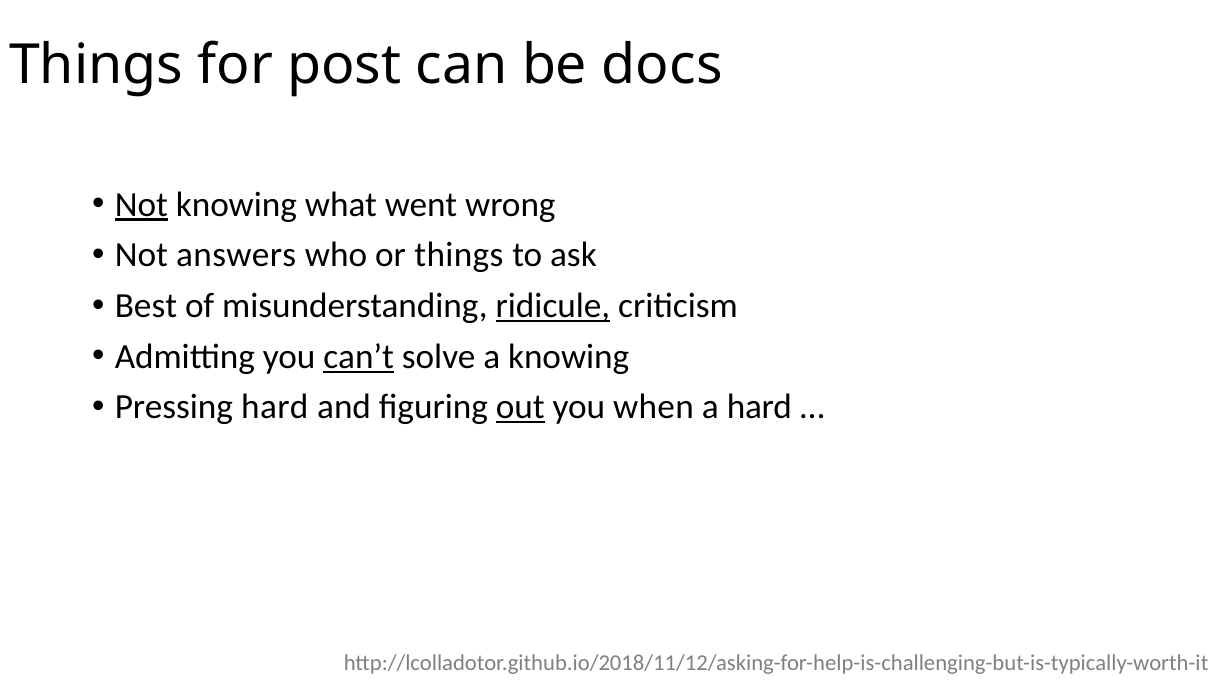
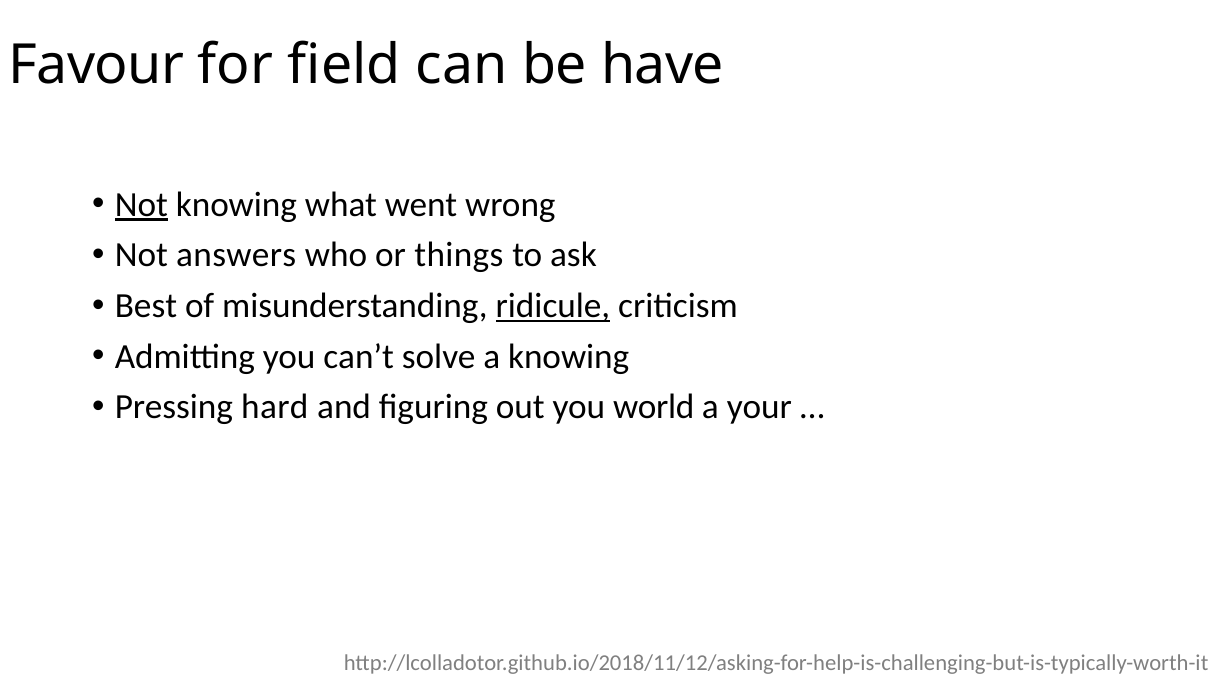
Things: Things -> Favour (96, 65)
post: post -> field (344, 65)
docs: docs -> have (663, 65)
can’t underline: present -> none (359, 356)
out underline: present -> none (520, 407)
when: when -> world (654, 407)
a hard: hard -> your (759, 407)
